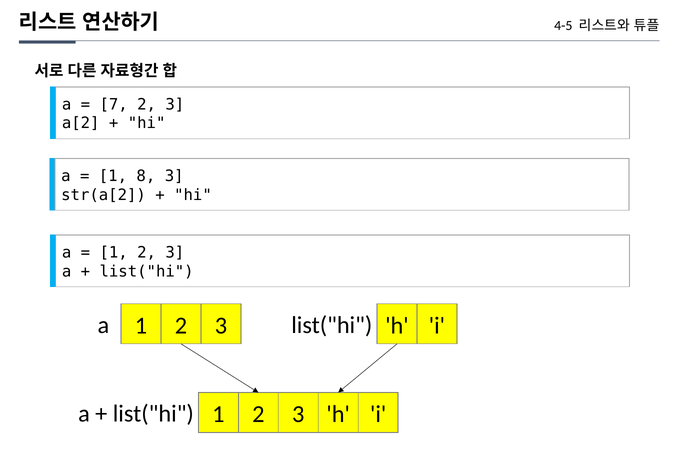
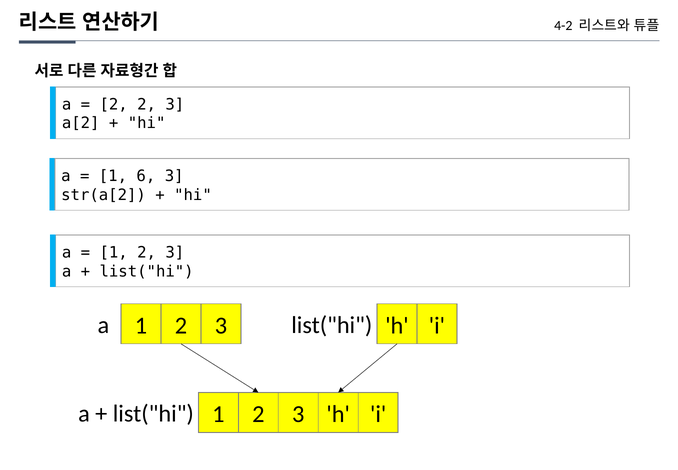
4-5: 4-5 -> 4-2 (563, 26)
7: 7 -> 2 (114, 104)
8: 8 -> 6 (146, 176)
